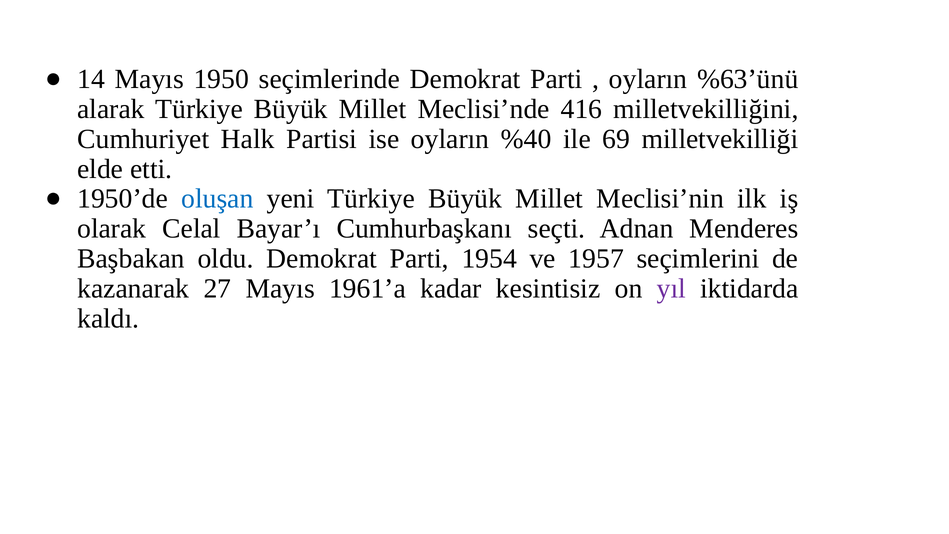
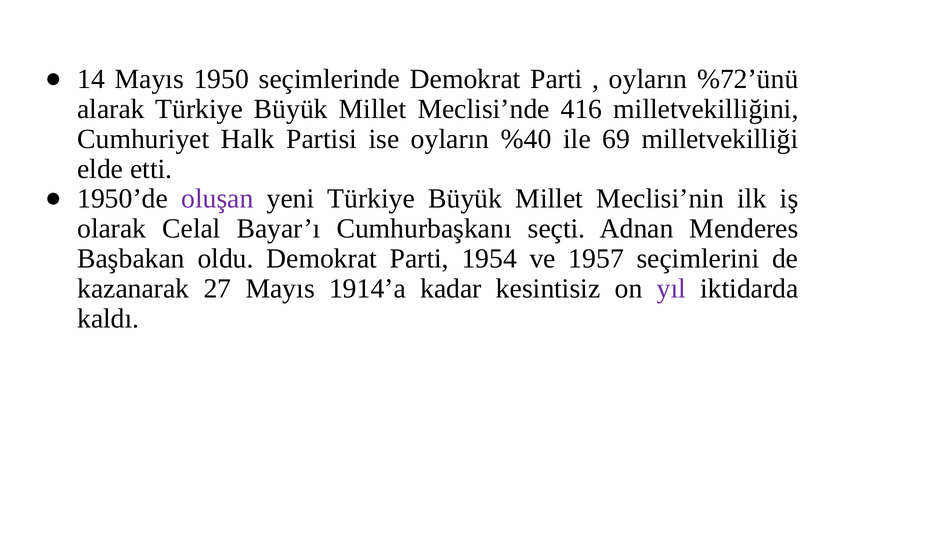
%63’ünü: %63’ünü -> %72’ünü (748, 79)
oluşan colour: blue -> purple (217, 199)
1961’a: 1961’a -> 1914’a (368, 288)
